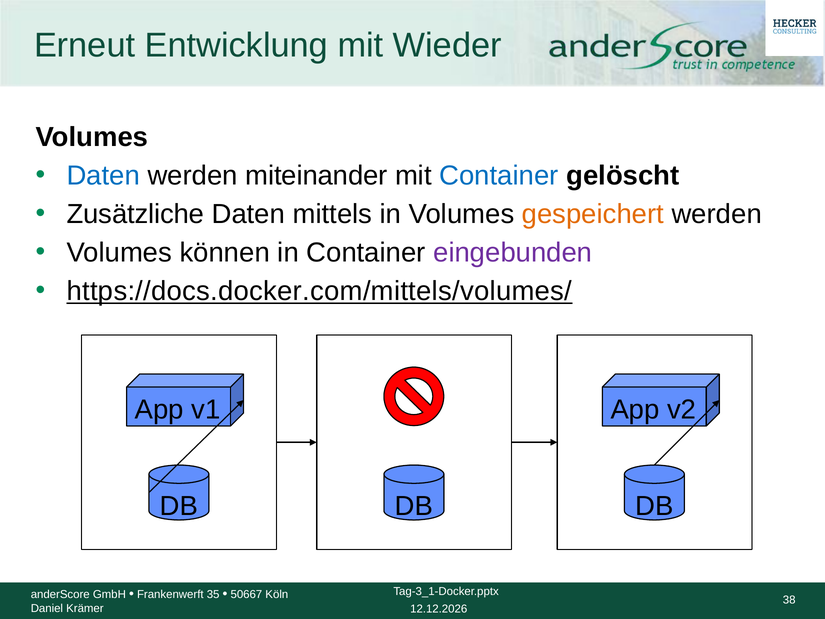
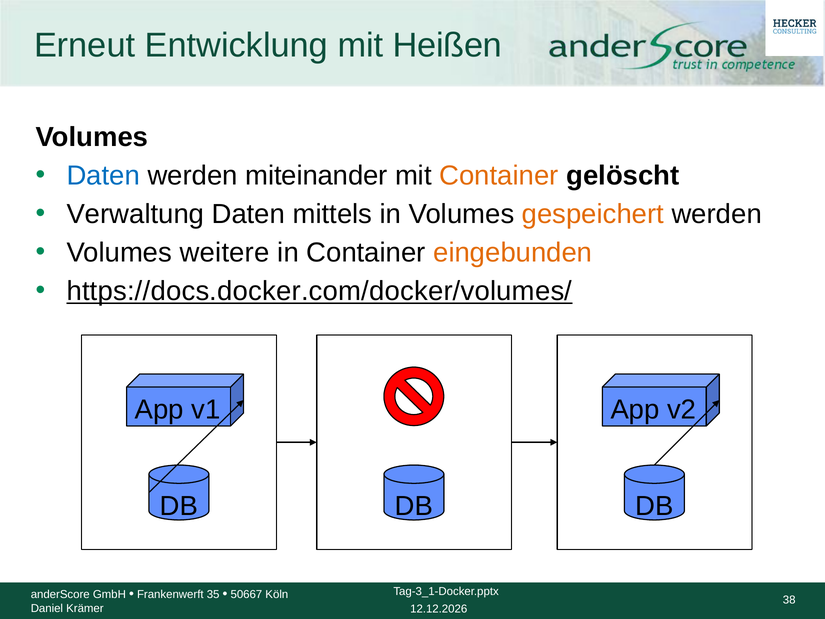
Wieder: Wieder -> Heißen (447, 45)
Container colour: blue -> orange (499, 176)
Zusätzliche: Zusätzliche -> Verwaltung (135, 214)
können: können -> weitere (225, 253)
eingebunden colour: purple -> orange (513, 253)
https://docs.docker.com/mittels/volumes/: https://docs.docker.com/mittels/volumes/ -> https://docs.docker.com/docker/volumes/ (319, 291)
